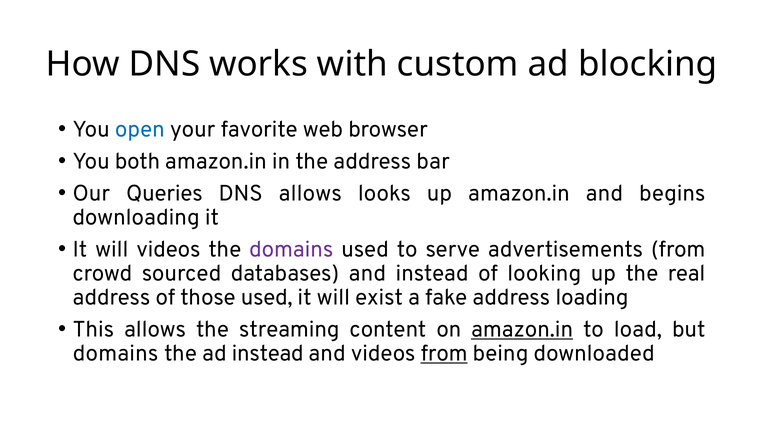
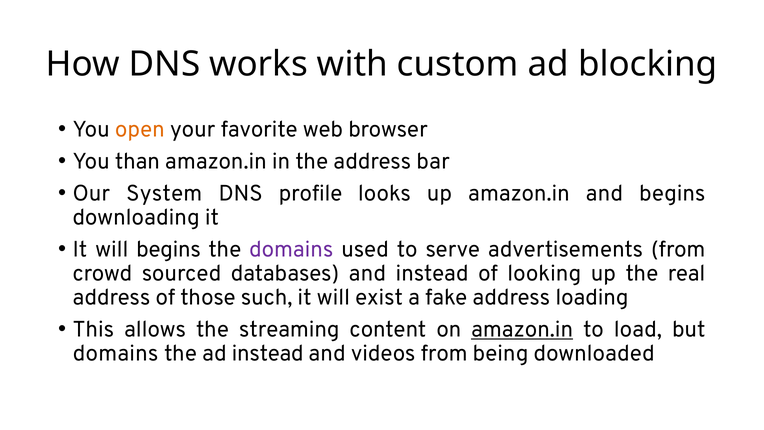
open colour: blue -> orange (140, 129)
both: both -> than (137, 161)
Queries: Queries -> System (164, 193)
DNS allows: allows -> profile (310, 193)
will videos: videos -> begins (169, 249)
those used: used -> such (267, 297)
from underline: present -> none (444, 353)
